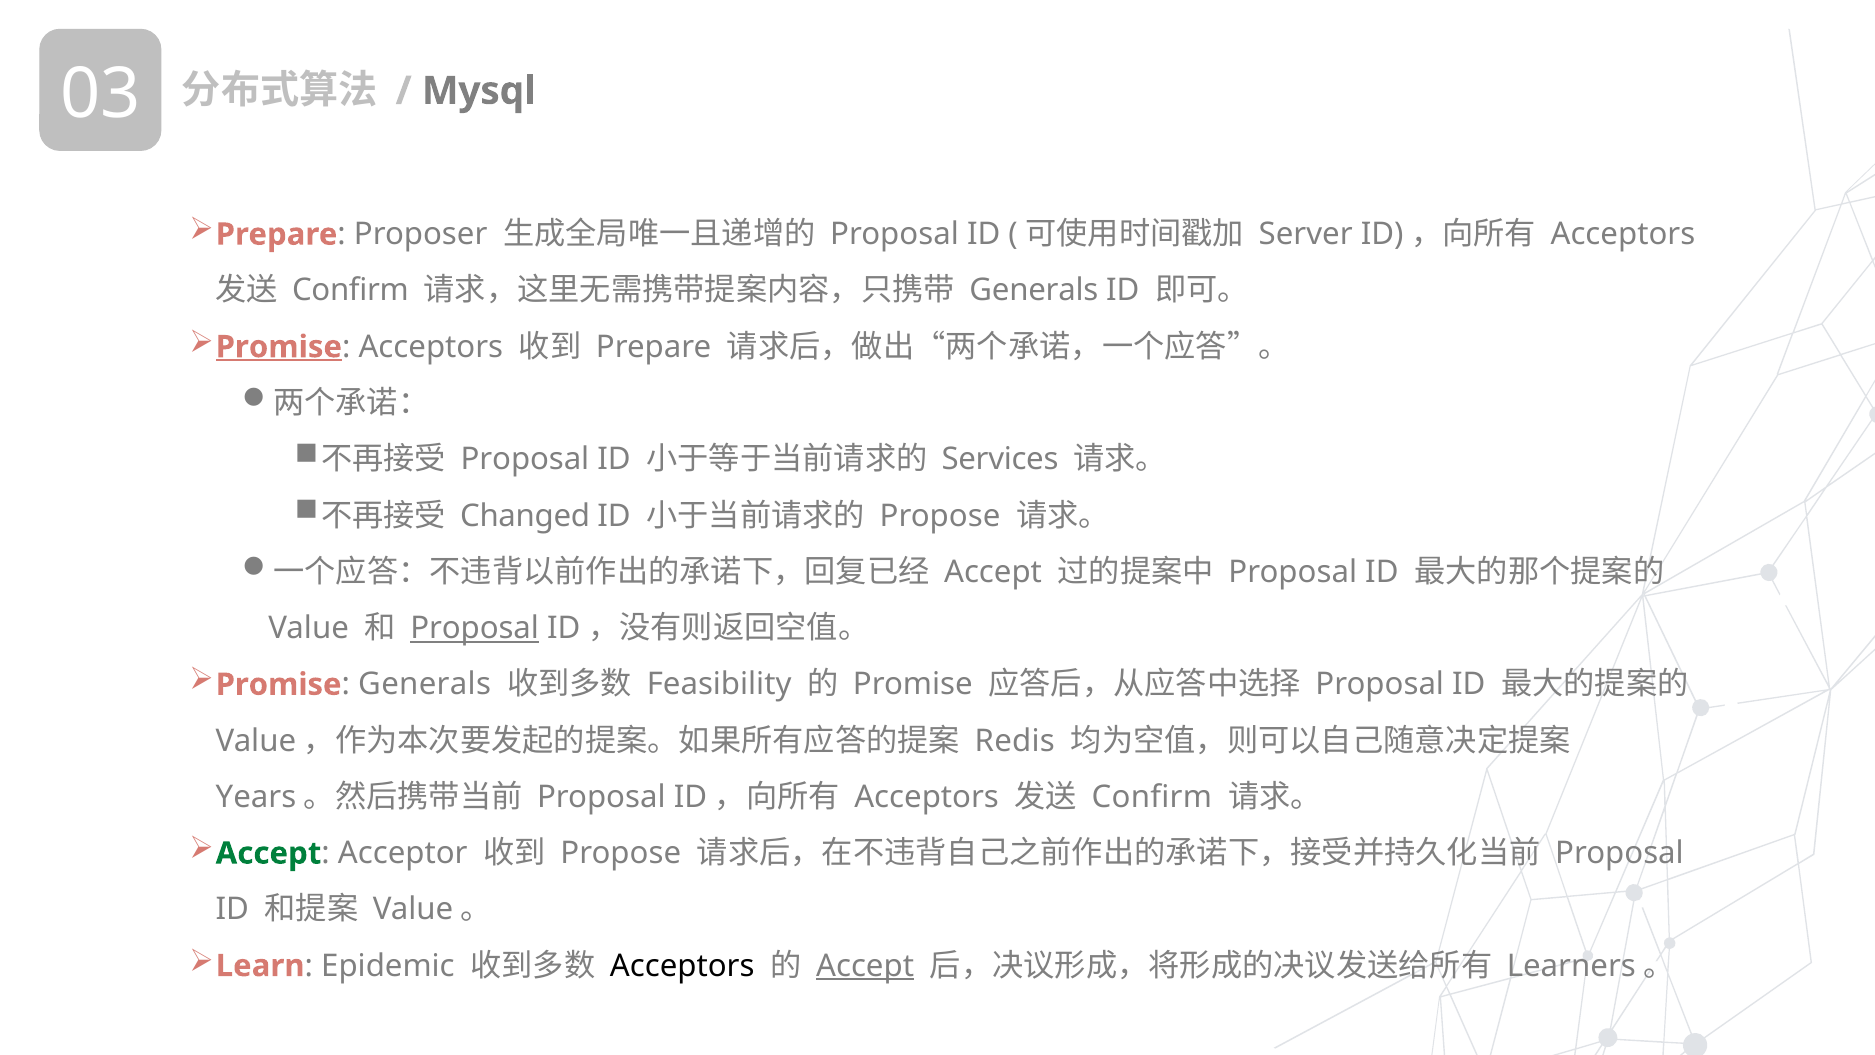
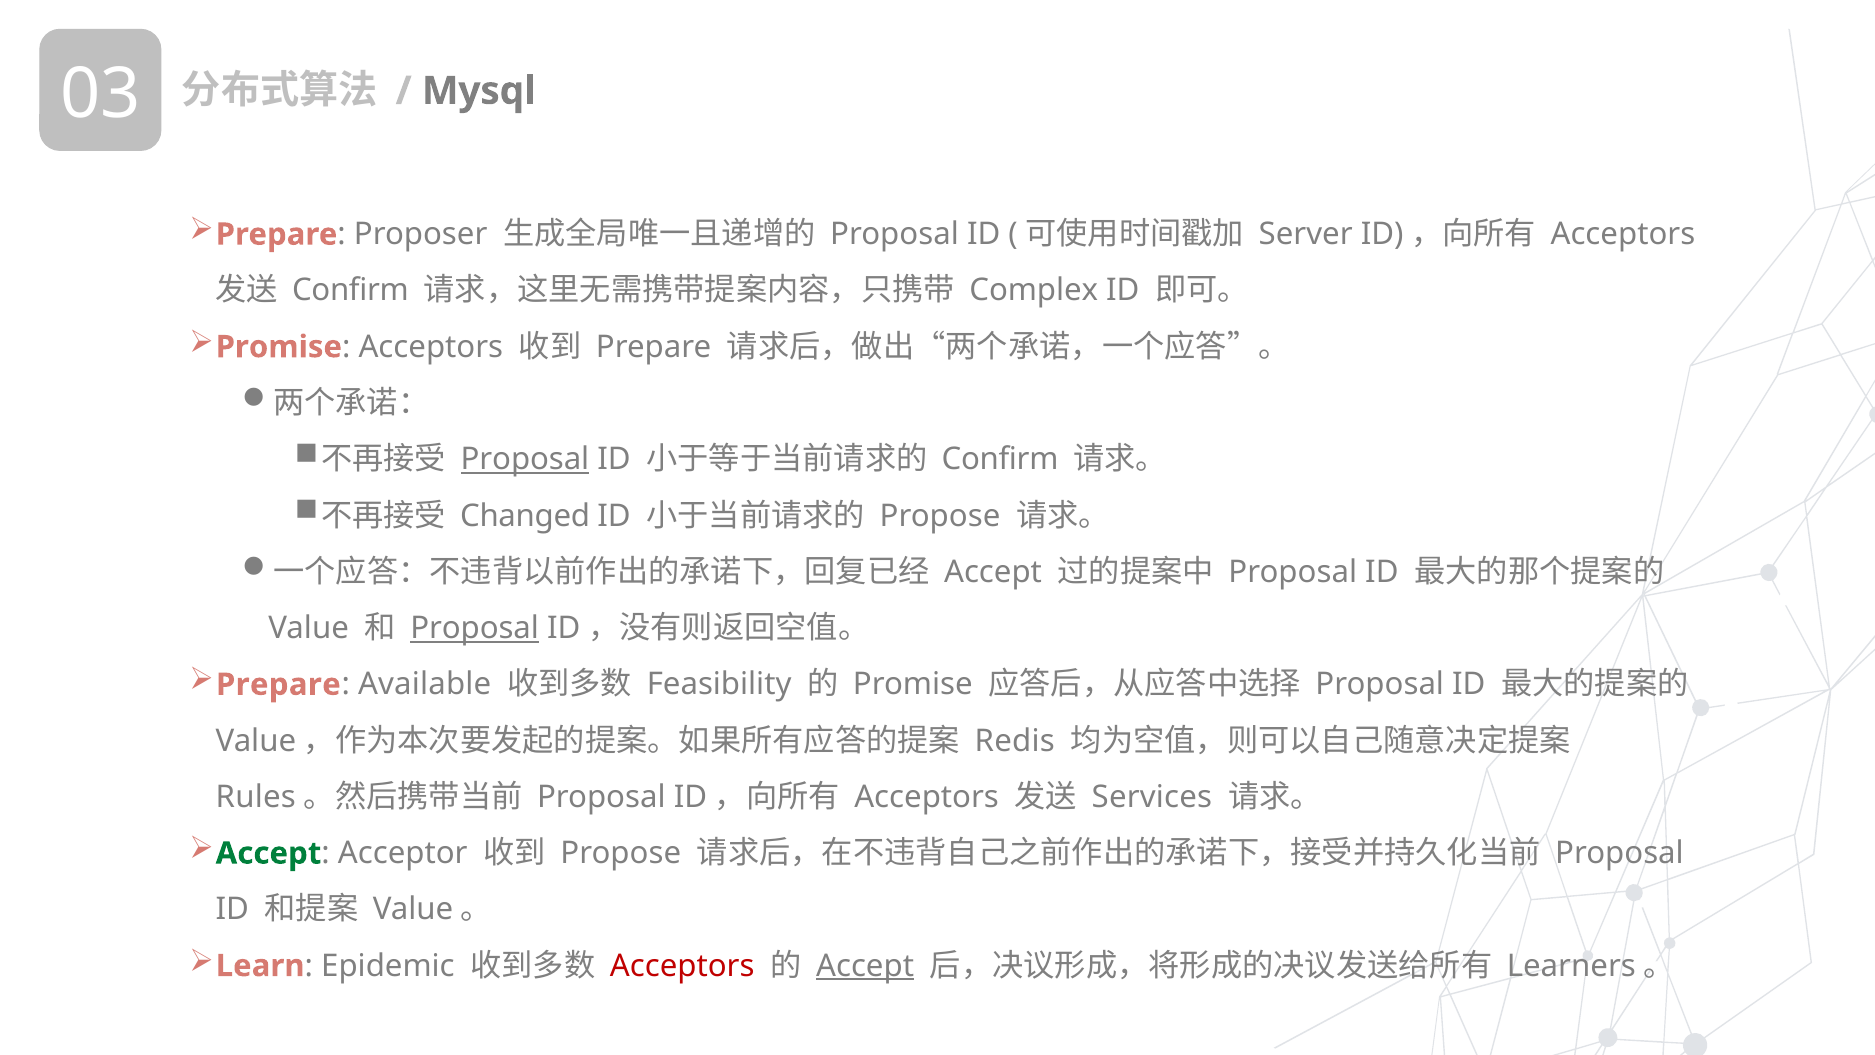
Generals: Generals -> Complex (1034, 291)
Promise underline: present -> none (279, 347)
Proposal underline: none -> present (525, 459)
Services: Services -> Confirm (1000, 459)
Promise: Promise -> Prepare (278, 684)
Generals: Generals -> Available (425, 684)
Years: Years -> Rules (256, 797)
Confirm: Confirm -> Services (1152, 797)
Acceptors colour: black -> red (682, 966)
